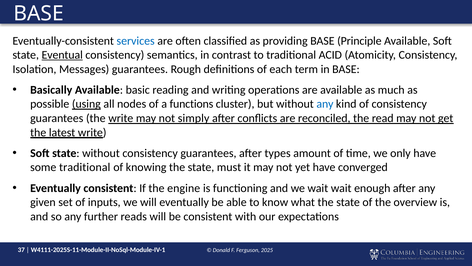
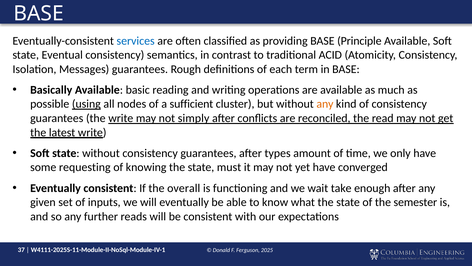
Eventual underline: present -> none (62, 55)
functions: functions -> sufficient (191, 104)
any colour: blue -> orange (325, 104)
some traditional: traditional -> requesting (85, 167)
engine: engine -> overall (184, 188)
wait wait: wait -> take (341, 188)
overview: overview -> semester (415, 202)
